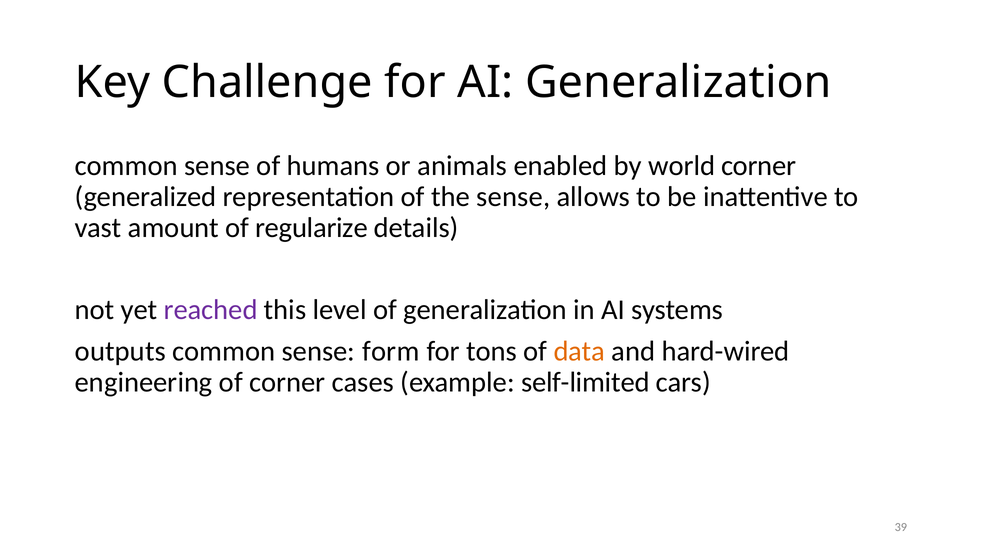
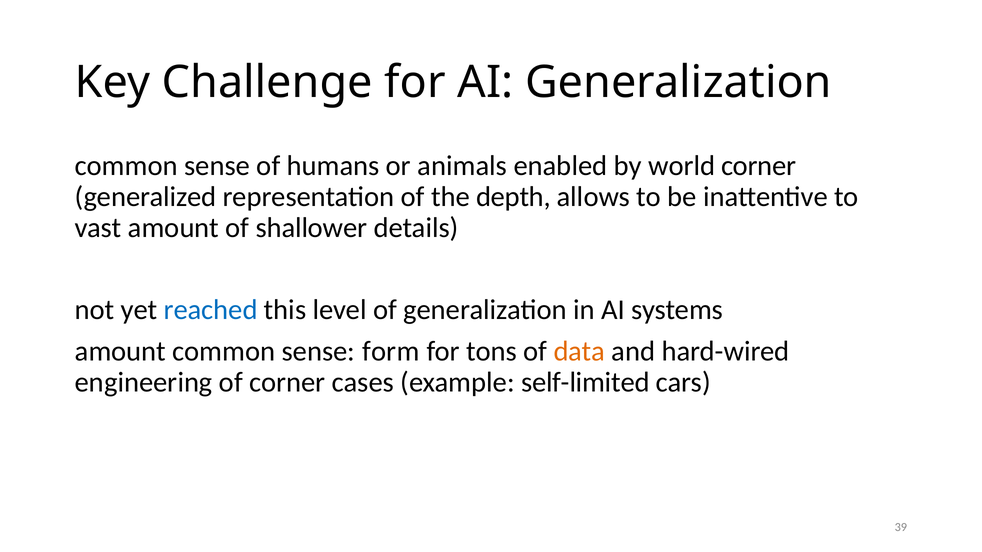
the sense: sense -> depth (513, 197)
regularize: regularize -> shallower (311, 228)
reached colour: purple -> blue (211, 310)
outputs: outputs -> amount (120, 351)
